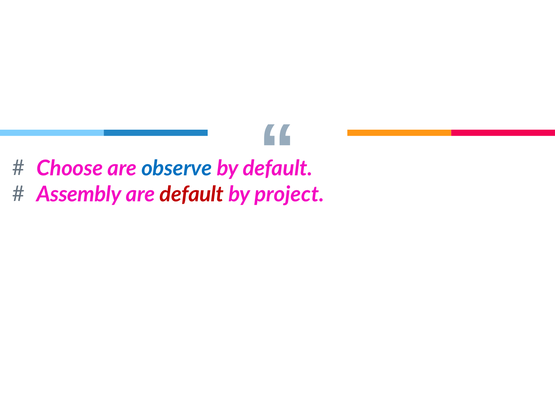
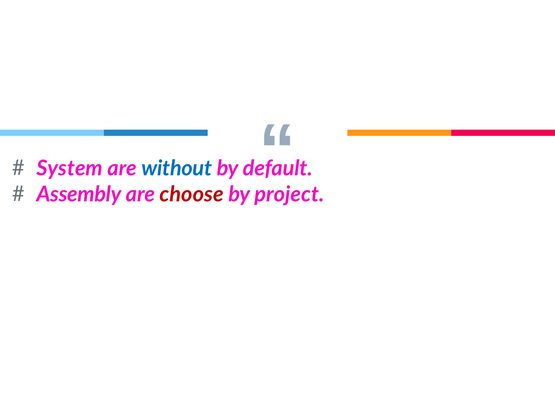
Choose: Choose -> System (70, 168)
observe: observe -> without (177, 168)
are default: default -> choose (192, 194)
